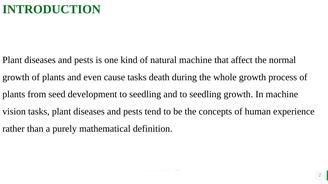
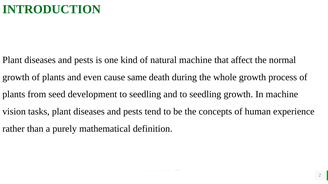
cause tasks: tasks -> same (137, 77)
